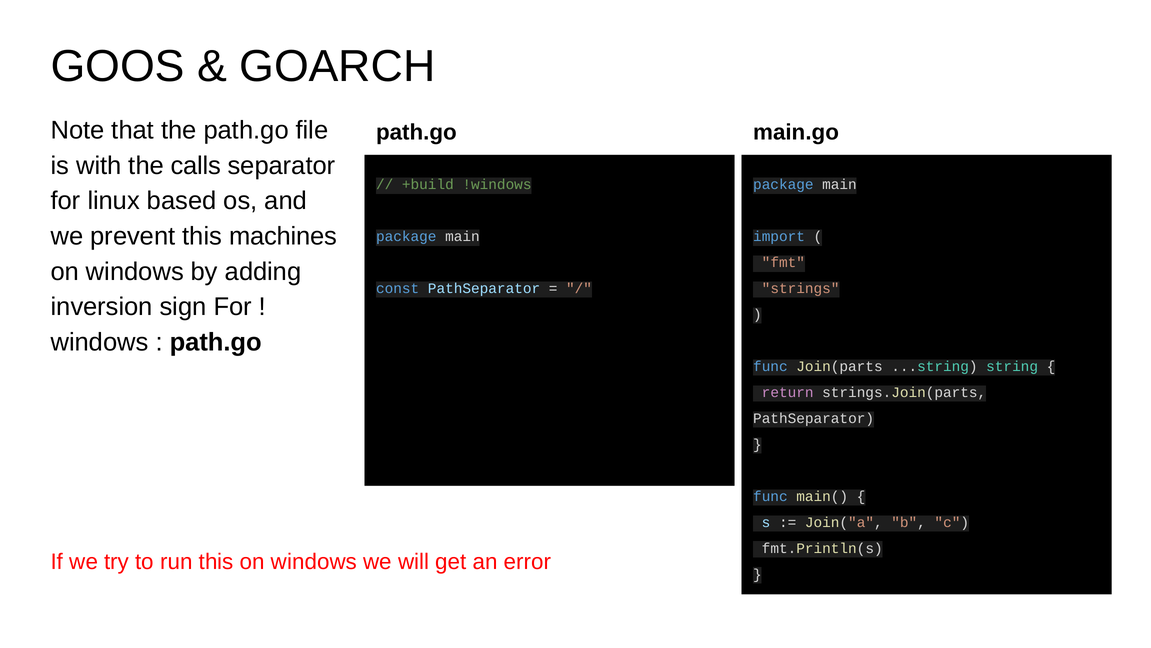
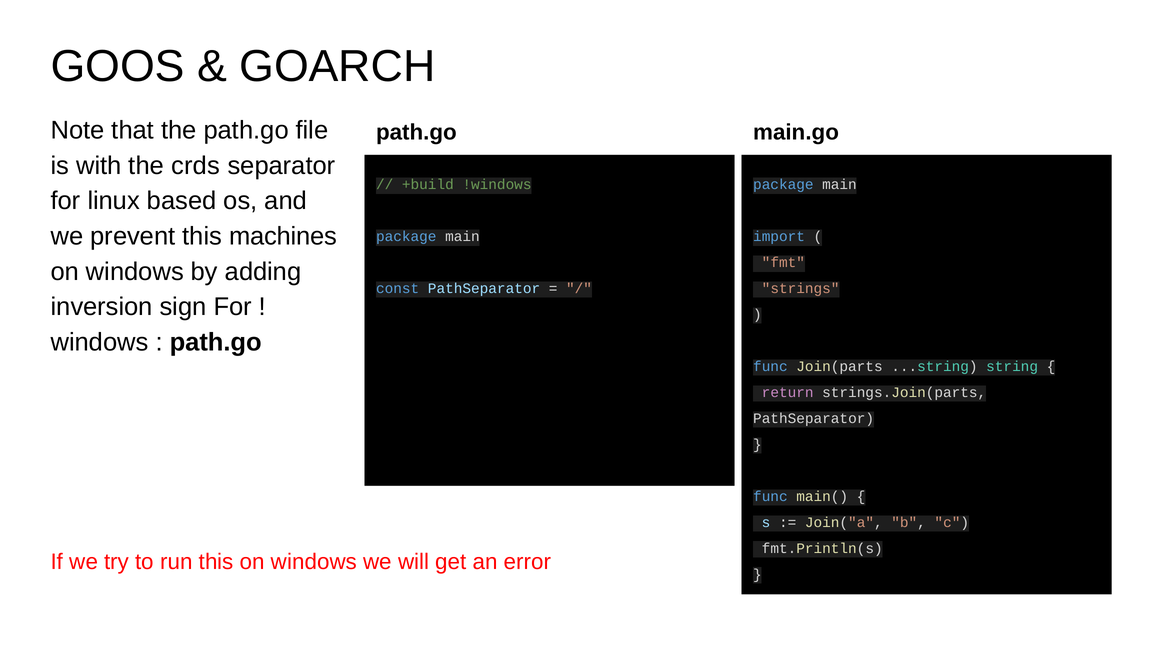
calls: calls -> crds (196, 166)
